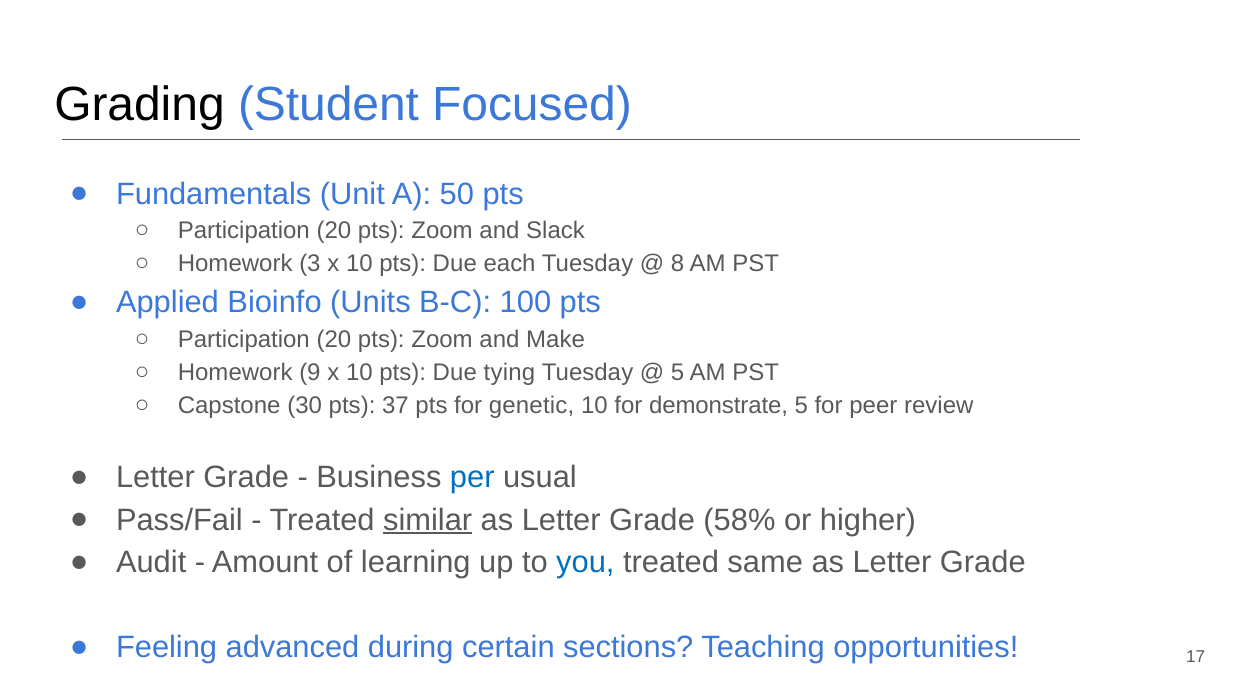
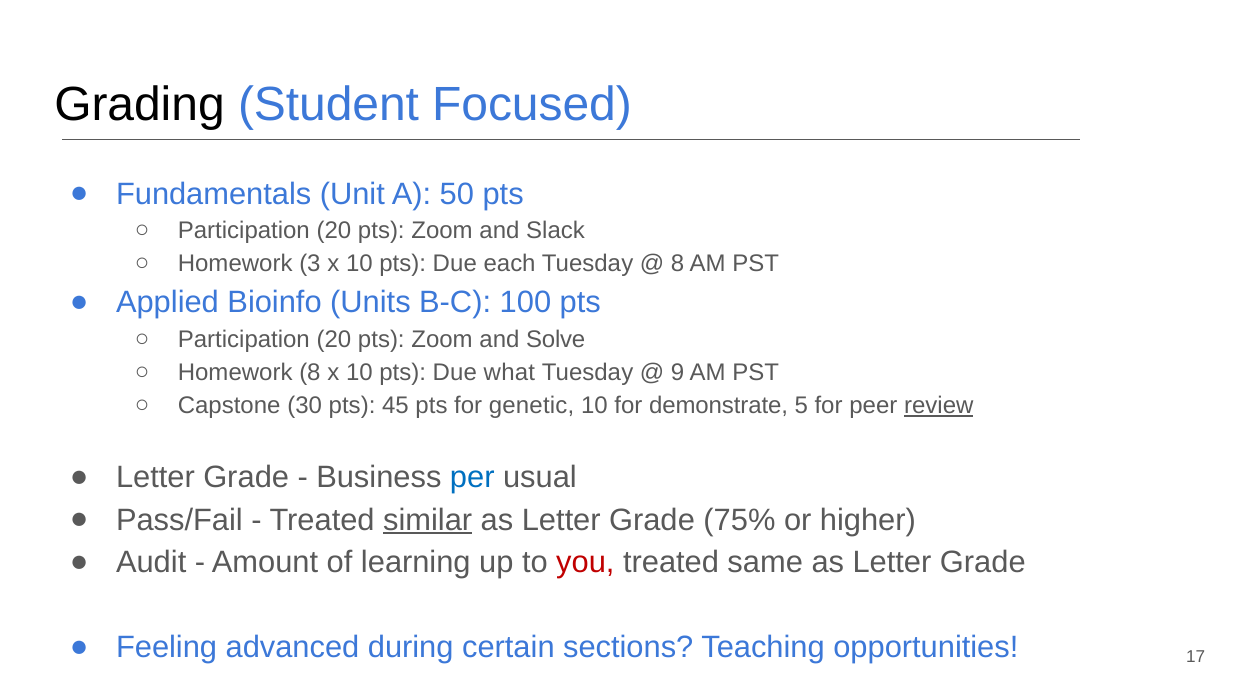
Make: Make -> Solve (556, 339)
Homework 9: 9 -> 8 (310, 373)
tying: tying -> what (509, 373)
5: 5 -> 9 (678, 373)
37: 37 -> 45 (395, 406)
review underline: none -> present (939, 406)
58%: 58% -> 75% (739, 520)
you colour: blue -> red (585, 563)
